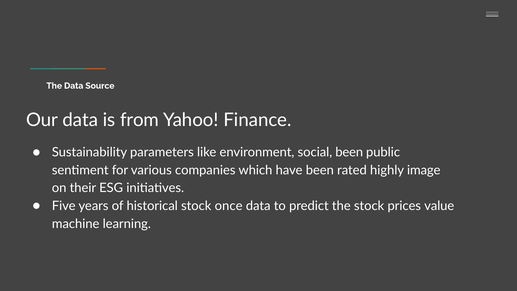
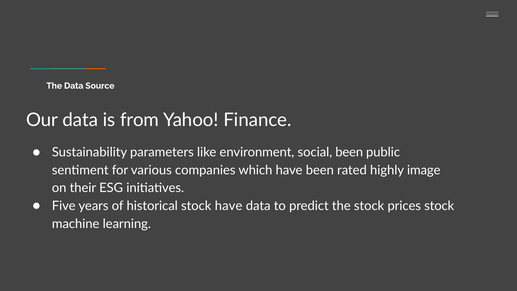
stock once: once -> have (229, 206)
prices value: value -> stock (439, 206)
